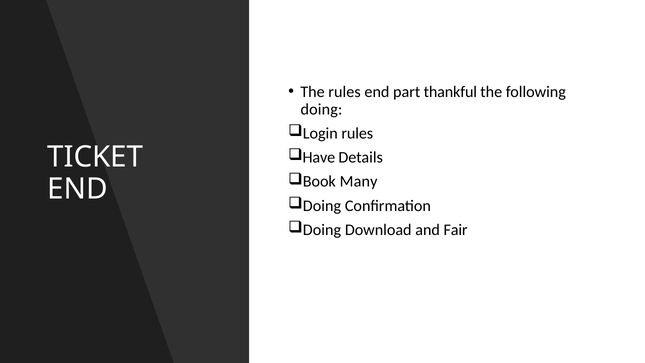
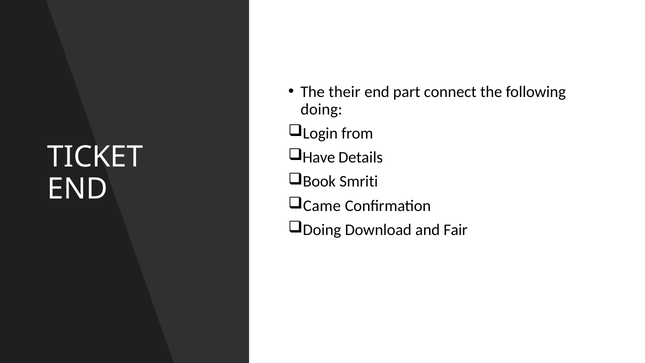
The rules: rules -> their (345, 92)
thankful: thankful -> connect (450, 92)
Login rules: rules -> from (357, 133)
Many: Many -> Smriti (359, 182)
Doing: Doing -> Came (322, 206)
